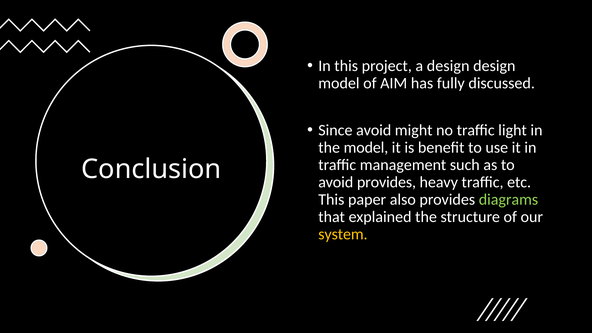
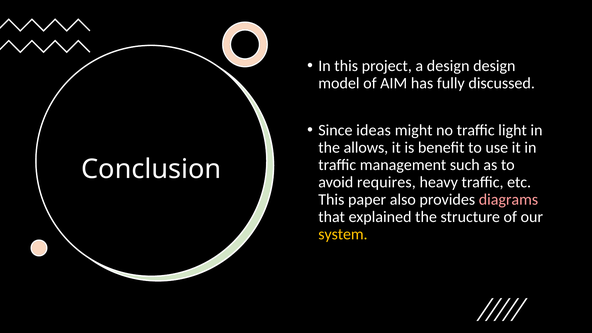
Since avoid: avoid -> ideas (374, 130)
the model: model -> allows (366, 147)
avoid provides: provides -> requires (386, 182)
diagrams colour: light green -> pink (508, 200)
